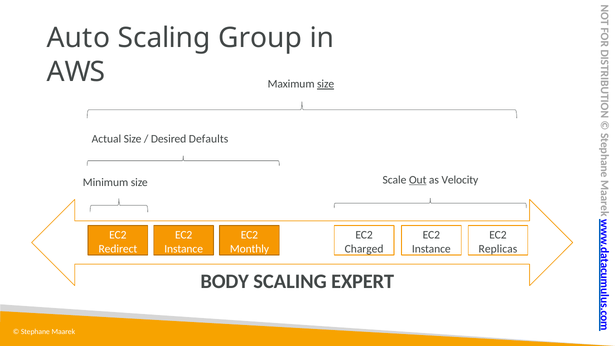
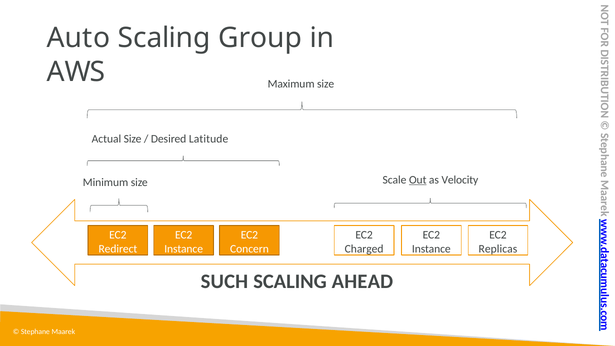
size underline: present -> none (326, 84)
Defaults: Defaults -> Latitude (209, 139)
Monthly: Monthly -> Concern (249, 249)
BODY: BODY -> SUCH (224, 282)
EXPERT: EXPERT -> AHEAD (362, 282)
